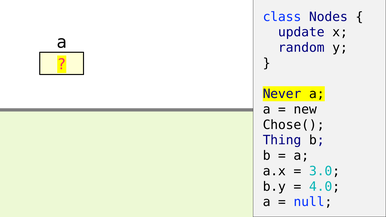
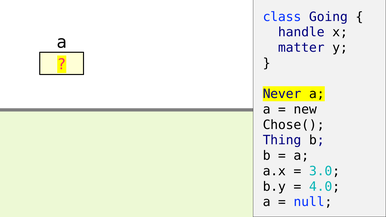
Nodes: Nodes -> Going (329, 17)
update: update -> handle (301, 32)
random: random -> matter (301, 48)
